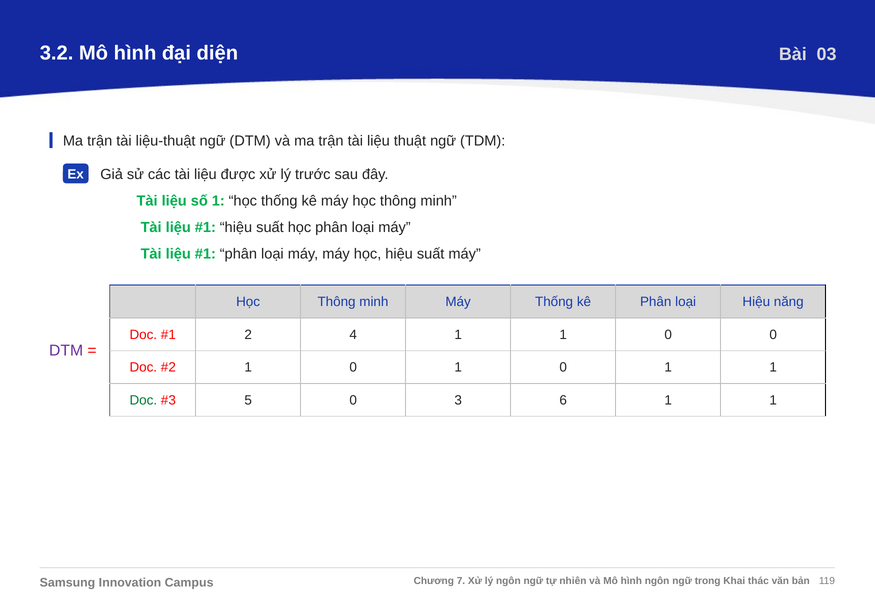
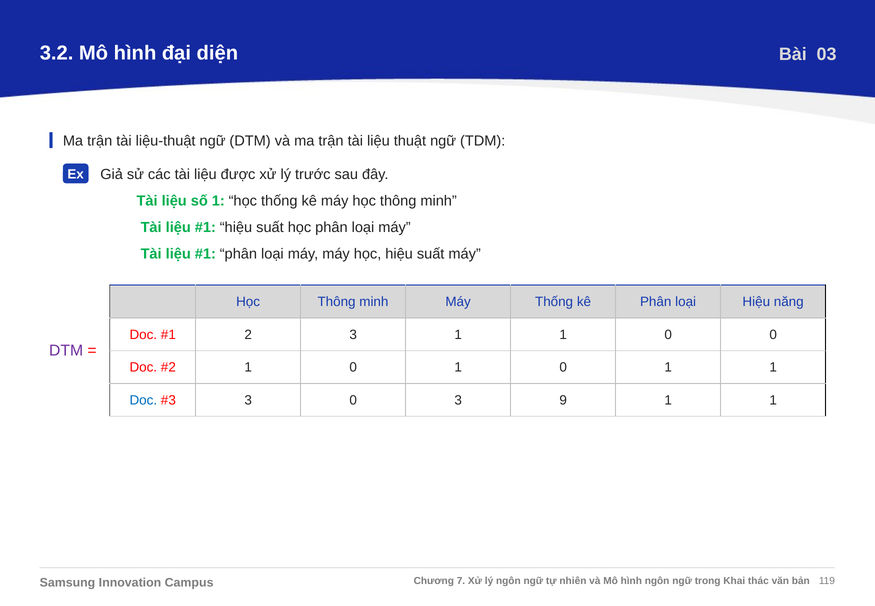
2 4: 4 -> 3 (353, 335)
Doc colour: green -> blue (143, 400)
5: 5 -> 3 (248, 400)
6: 6 -> 9 (563, 400)
